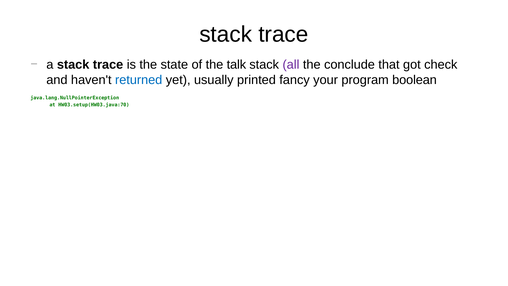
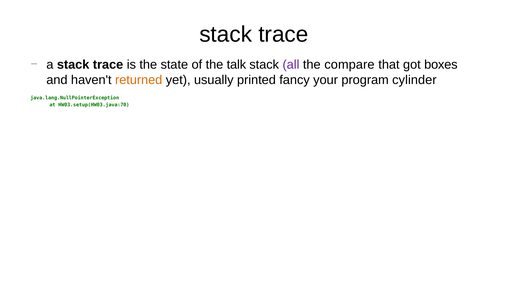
conclude: conclude -> compare (349, 65)
check: check -> boxes (441, 65)
returned colour: blue -> orange (139, 80)
boolean: boolean -> cylinder (414, 80)
